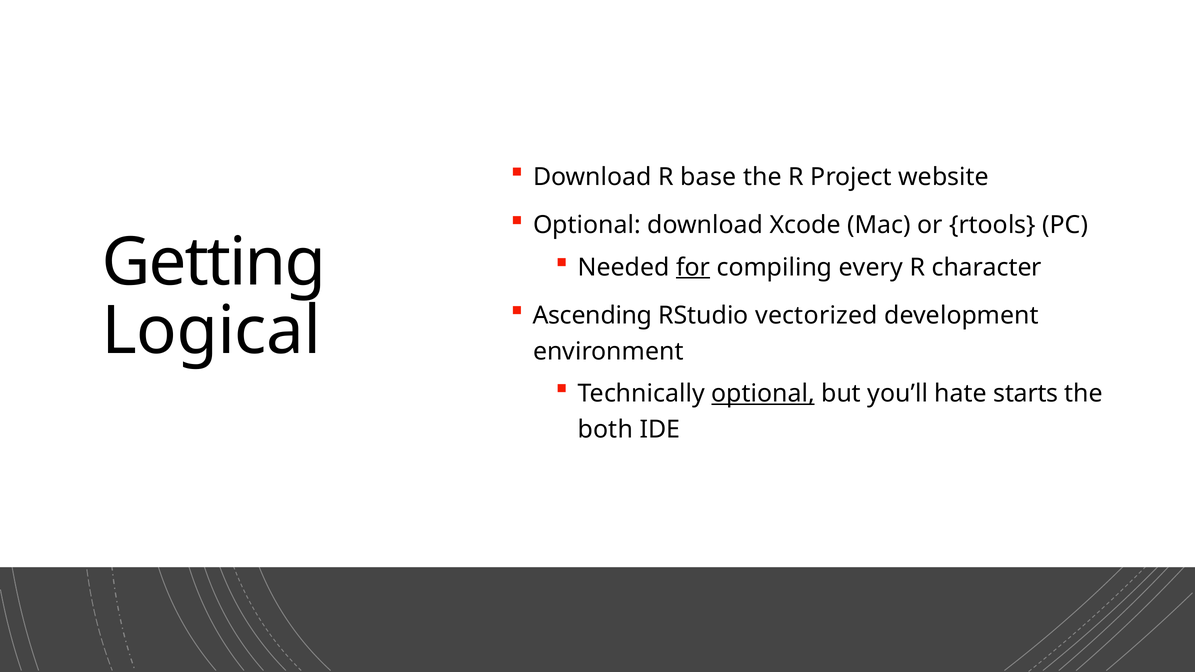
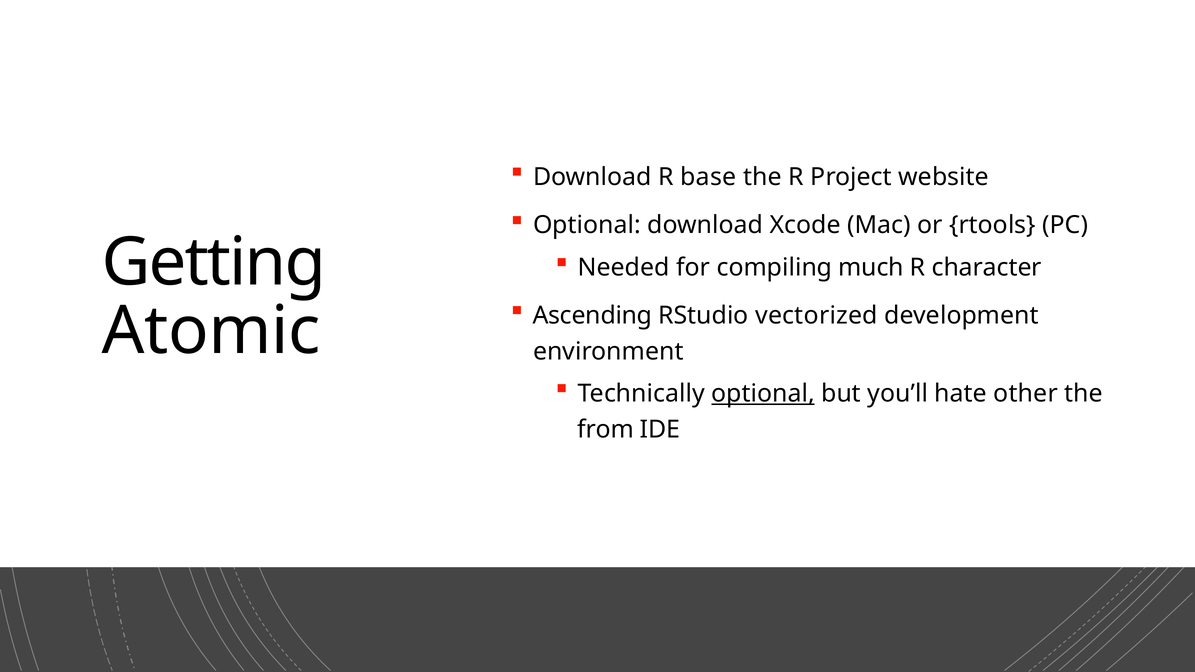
for underline: present -> none (693, 267)
every: every -> much (871, 267)
Logical: Logical -> Atomic (211, 331)
starts: starts -> other (1026, 394)
both: both -> from (606, 430)
